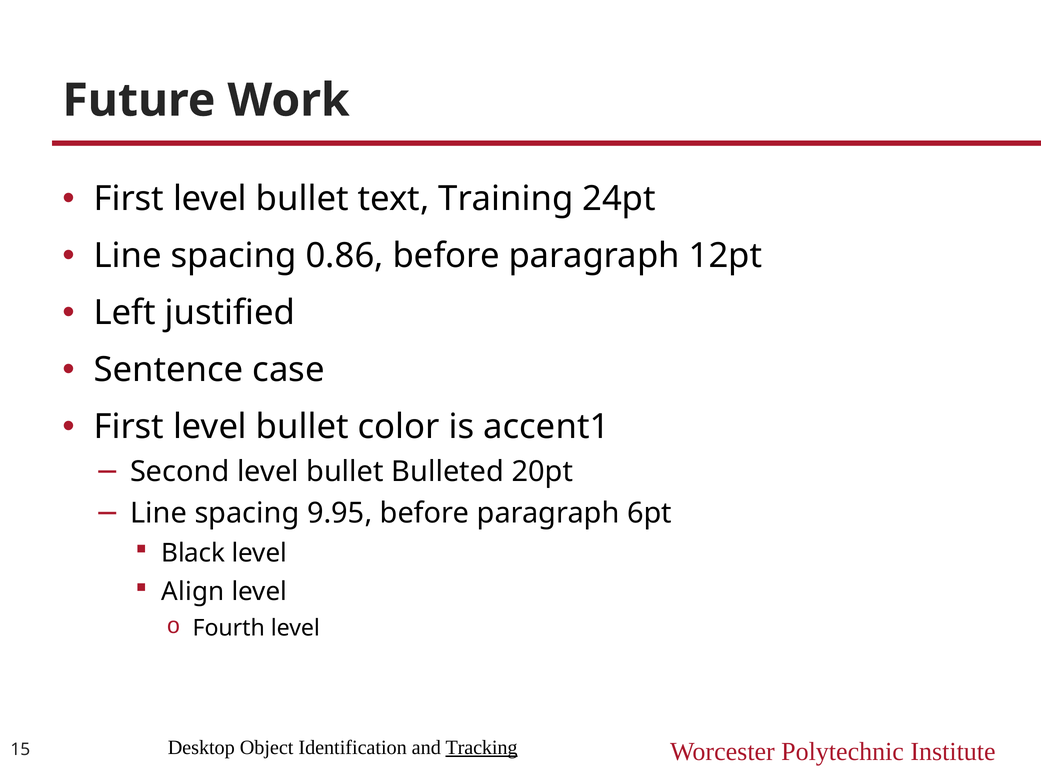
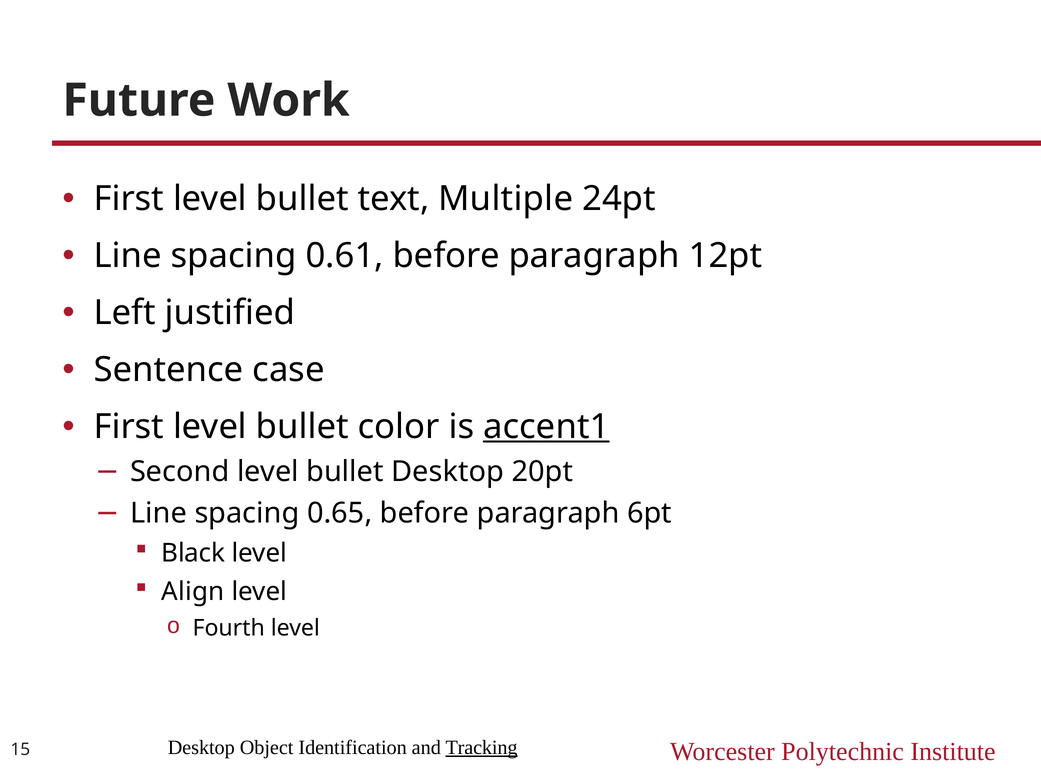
Training: Training -> Multiple (506, 199)
0.86: 0.86 -> 0.61 (345, 256)
accent1 underline: none -> present (546, 426)
bullet Bulleted: Bulleted -> Desktop (448, 471)
9.95: 9.95 -> 0.65 (340, 513)
